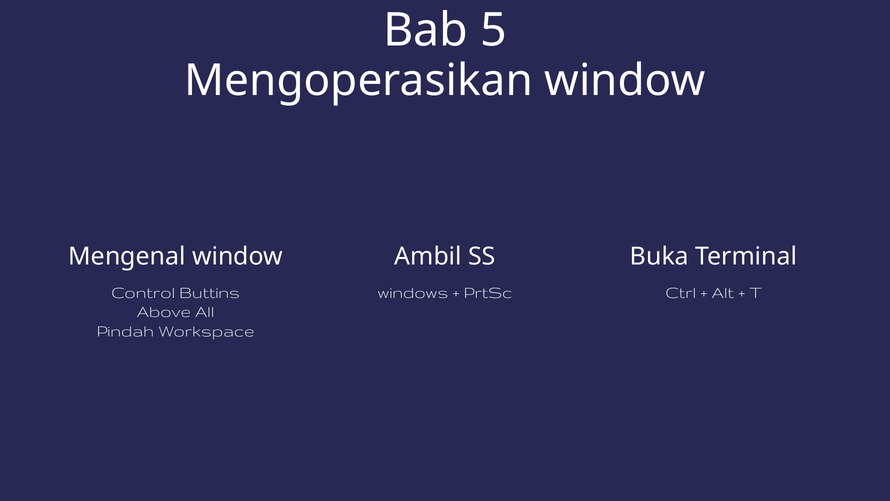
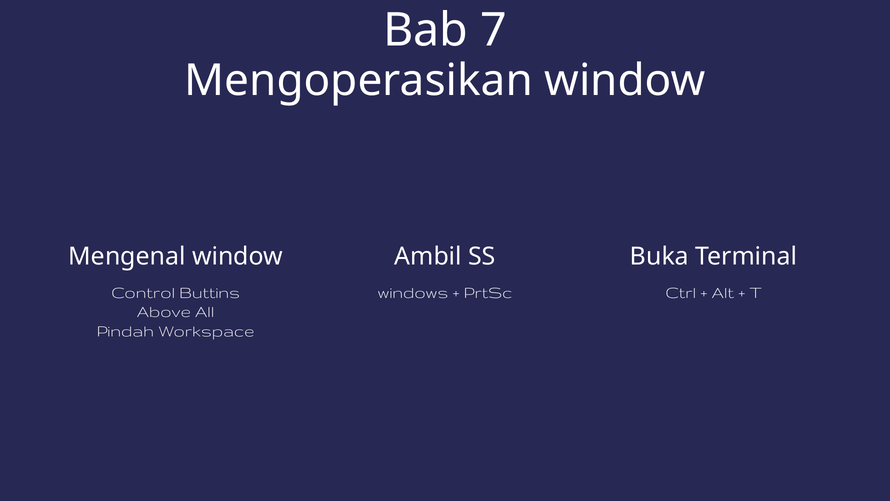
5: 5 -> 7 (494, 30)
